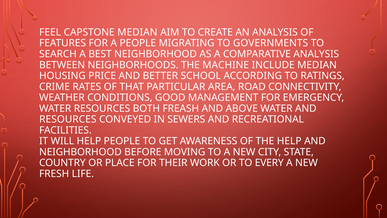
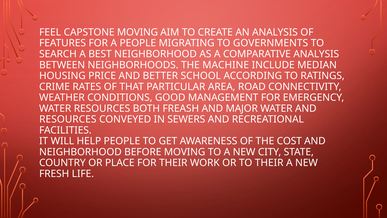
CAPSTONE MEDIAN: MEDIAN -> MOVING (138, 32)
ABOVE: ABOVE -> MAJOR (242, 108)
THE HELP: HELP -> COST (289, 141)
TO EVERY: EVERY -> THEIR (269, 163)
